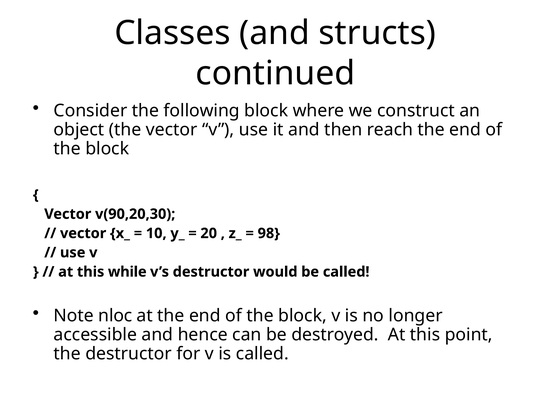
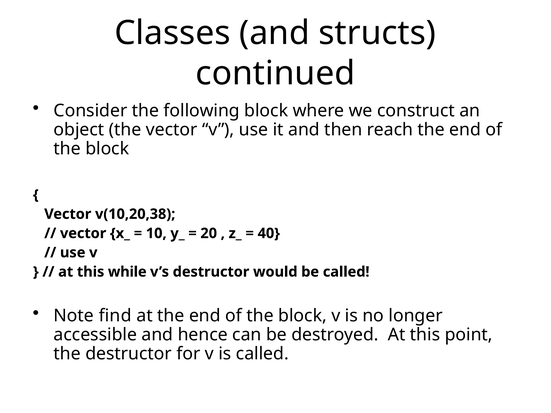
v(90,20,30: v(90,20,30 -> v(10,20,38 (135, 214)
98: 98 -> 40 (269, 233)
nloc: nloc -> find (115, 316)
